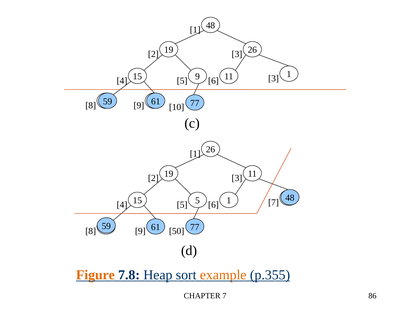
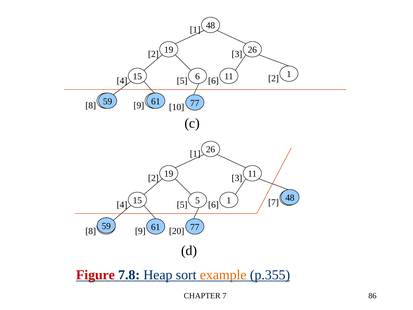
3: 3 -> 2 (274, 78)
4 9: 9 -> 6 (197, 76)
50: 50 -> 20 (177, 231)
Figure colour: orange -> red (95, 275)
